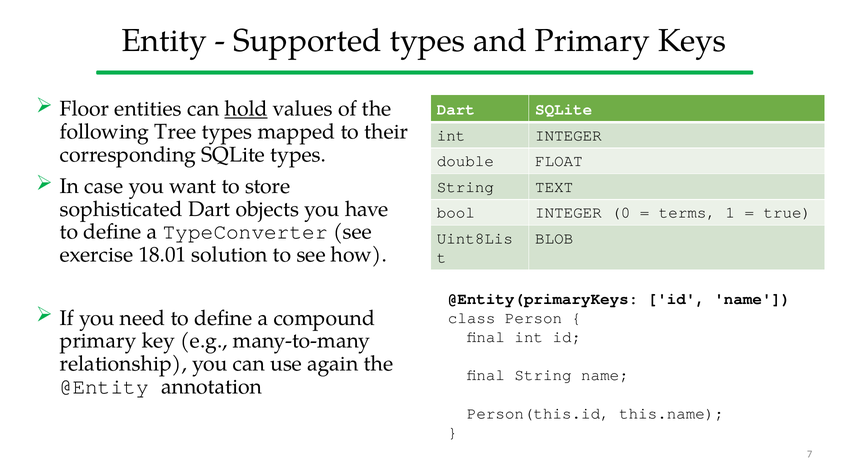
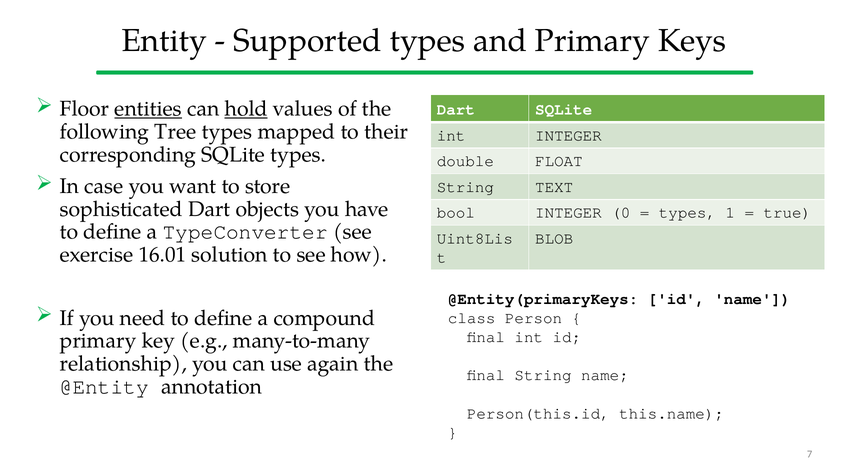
entities underline: none -> present (148, 109)
terms: terms -> types (687, 213)
18.01: 18.01 -> 16.01 (162, 255)
